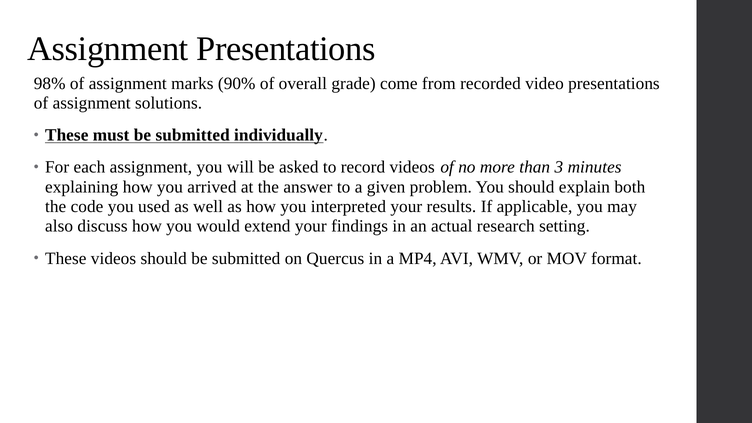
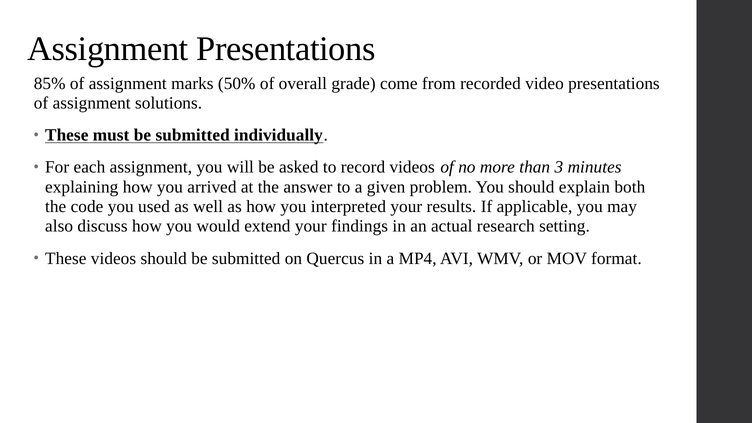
98%: 98% -> 85% (50, 83)
90%: 90% -> 50% (237, 83)
